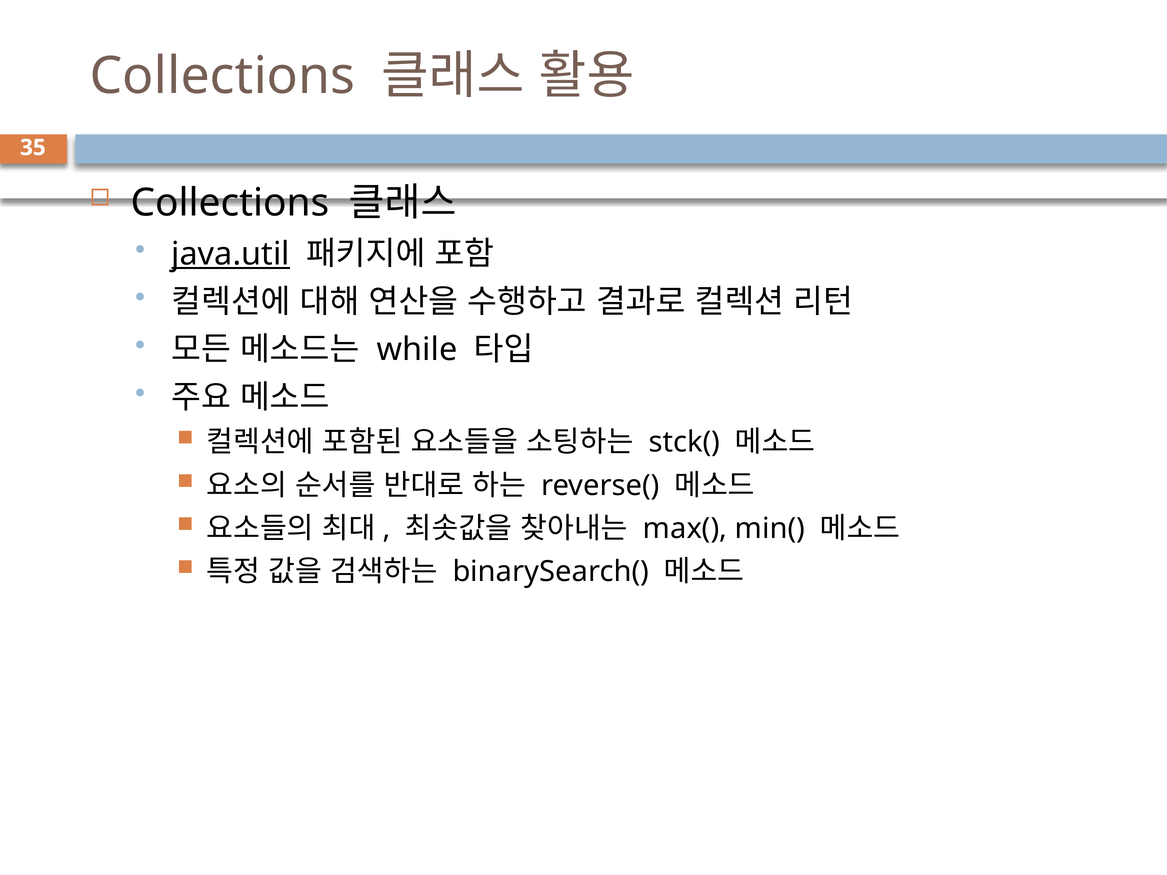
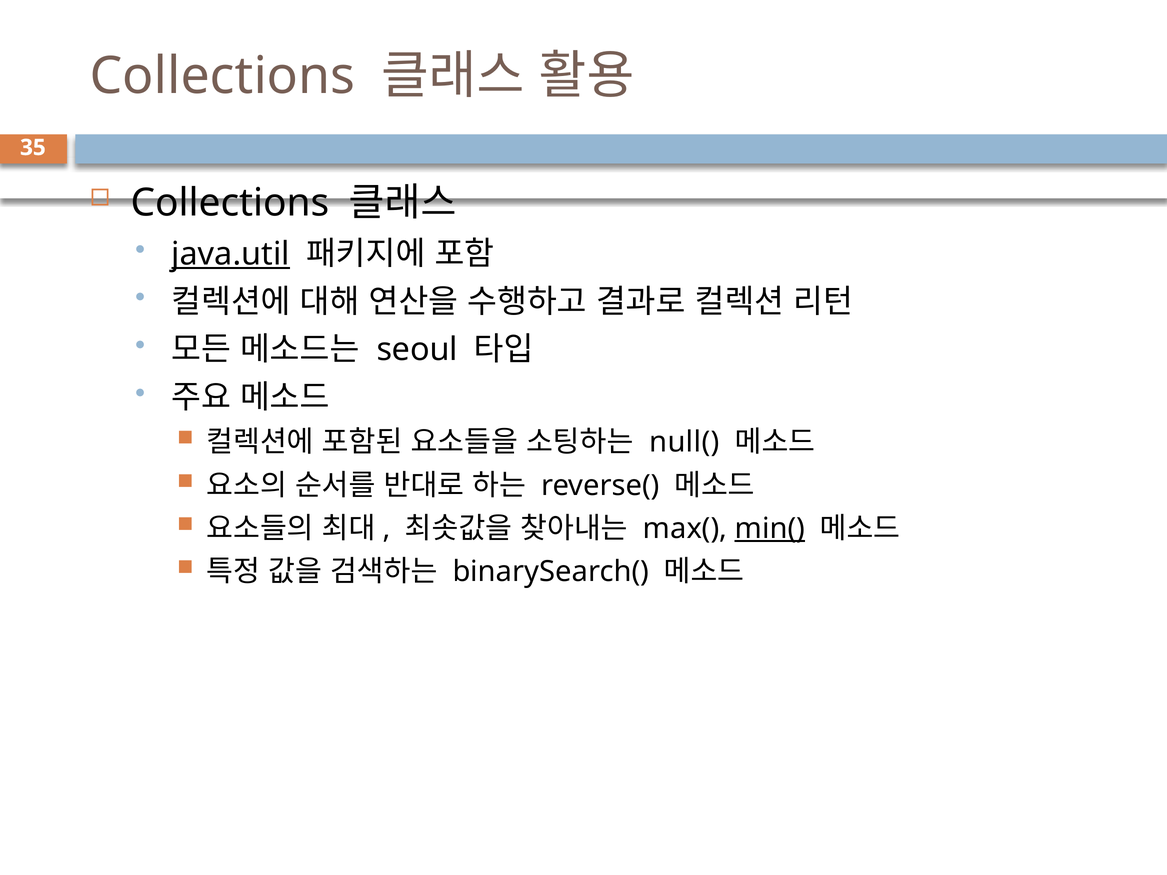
while: while -> seoul (417, 350)
stck(: stck( -> null( (684, 442)
min( underline: none -> present (770, 529)
